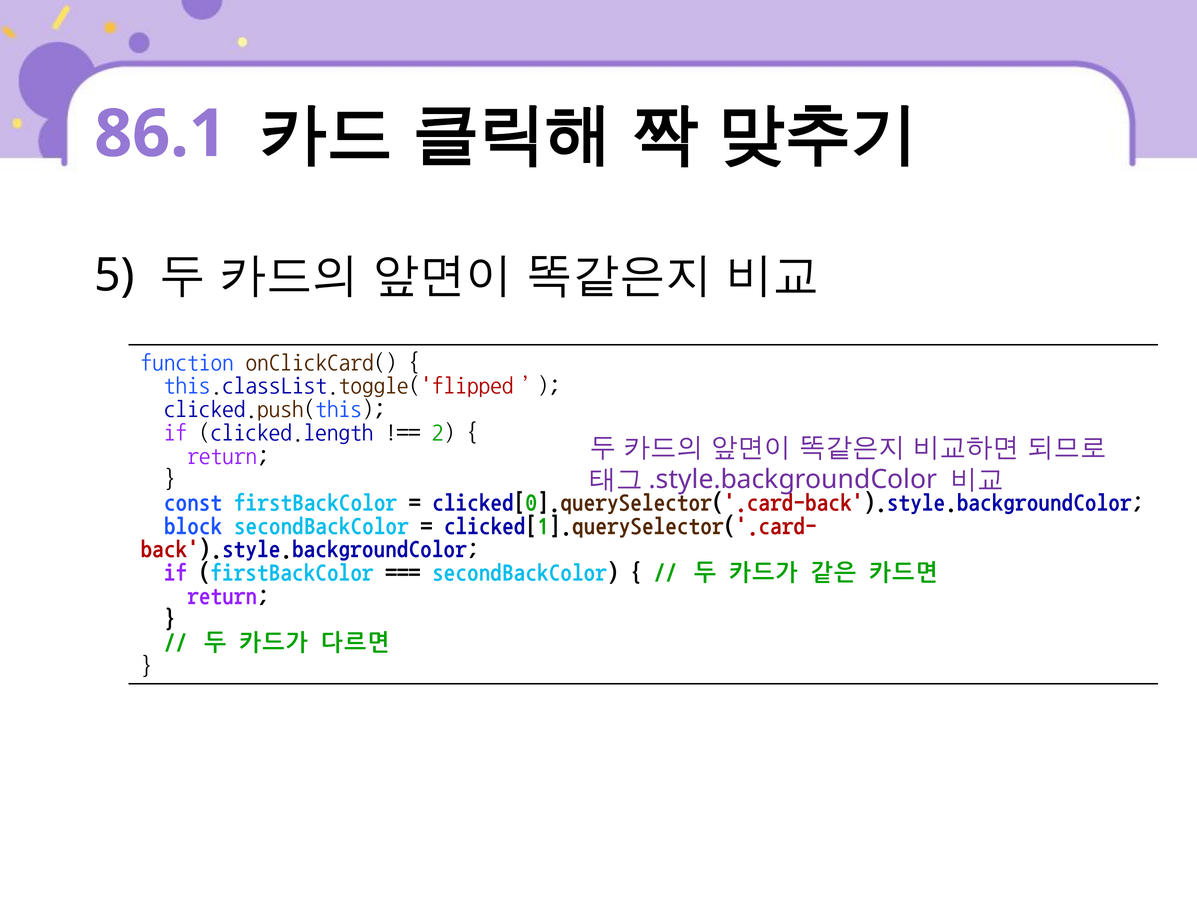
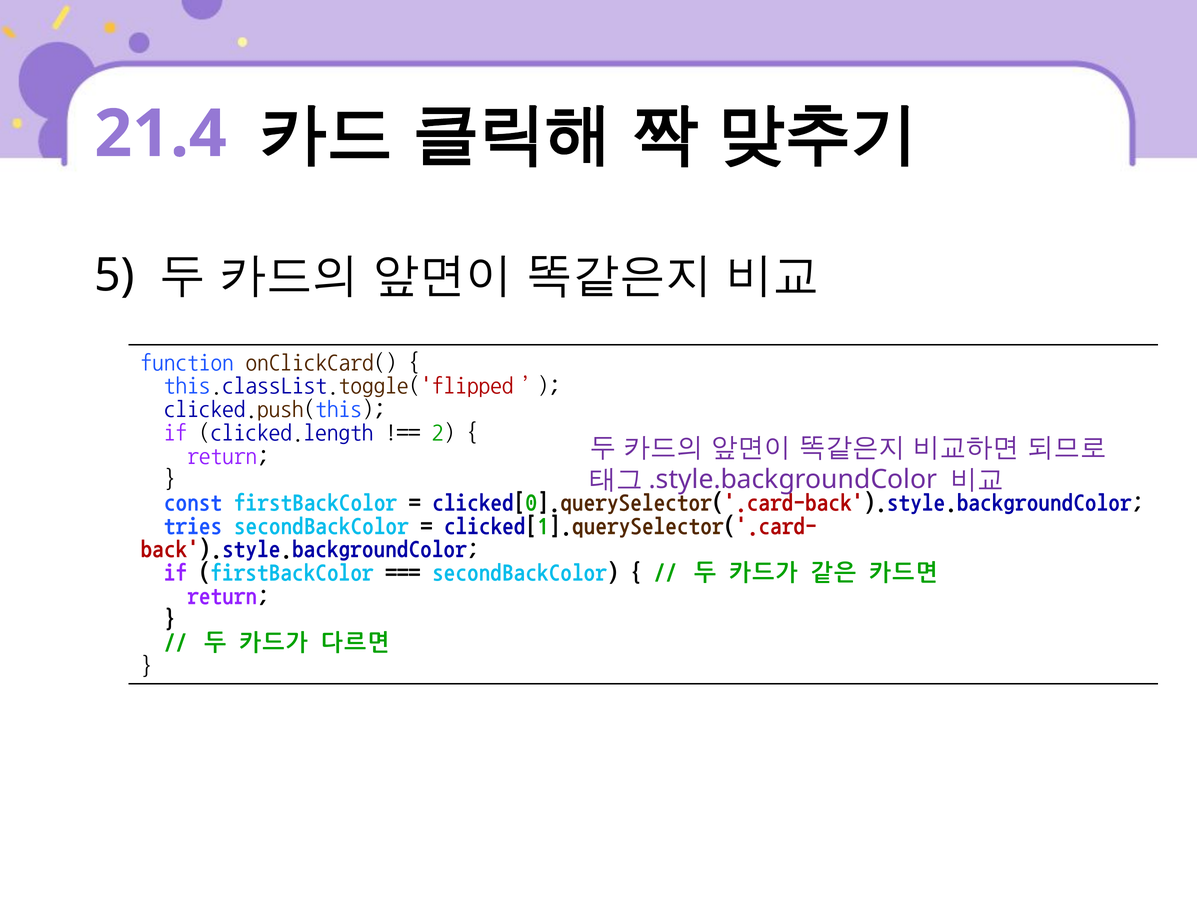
86.1: 86.1 -> 21.4 (161, 134)
block: block -> tries (193, 525)
